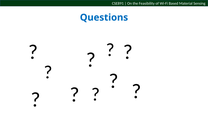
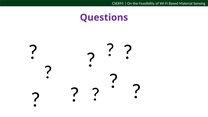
Questions colour: blue -> purple (104, 17)
